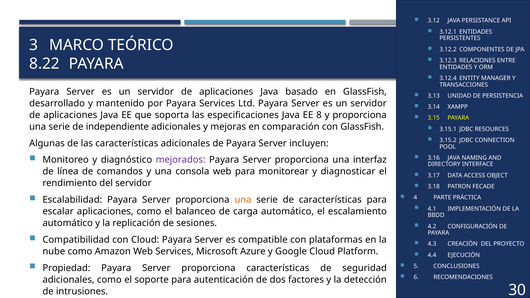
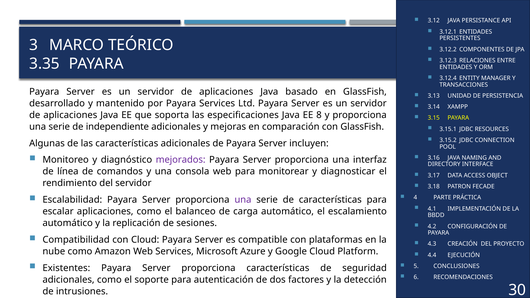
8.22: 8.22 -> 3.35 (45, 64)
una colour: orange -> purple (243, 200)
Propiedad: Propiedad -> Existentes (66, 268)
